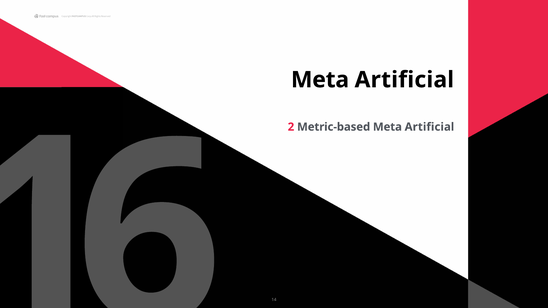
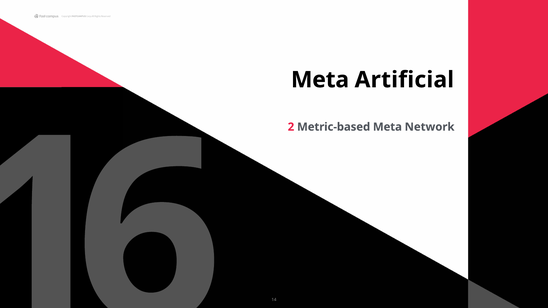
Metric-based Meta Artificial: Artificial -> Network (430, 127)
